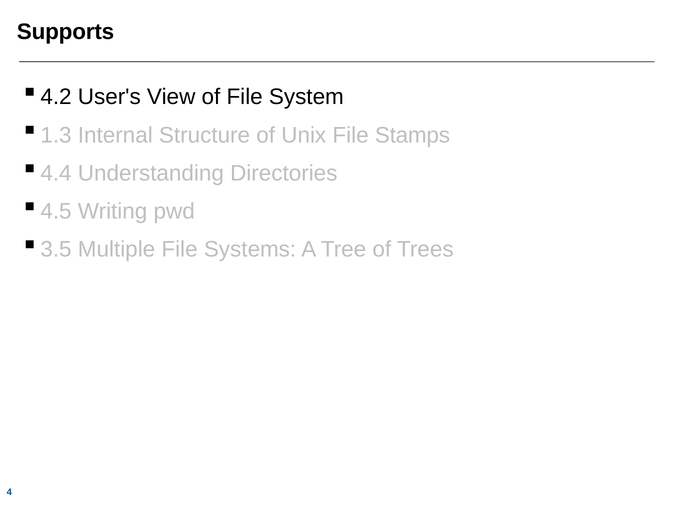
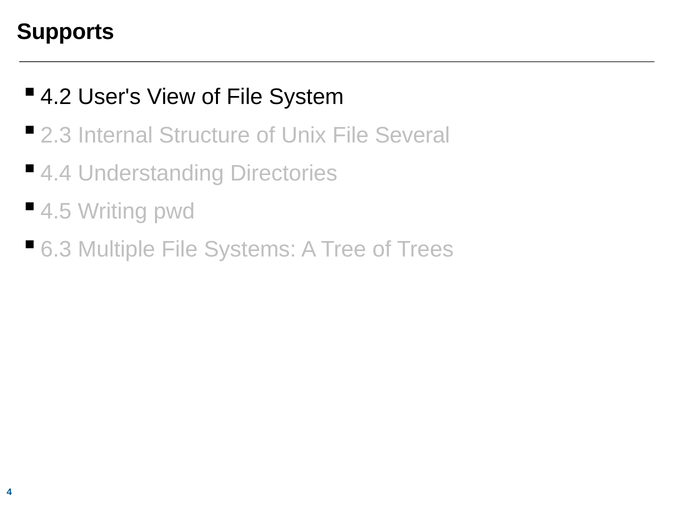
1.3: 1.3 -> 2.3 (56, 135)
Stamps: Stamps -> Several (412, 135)
3.5: 3.5 -> 6.3 (56, 250)
